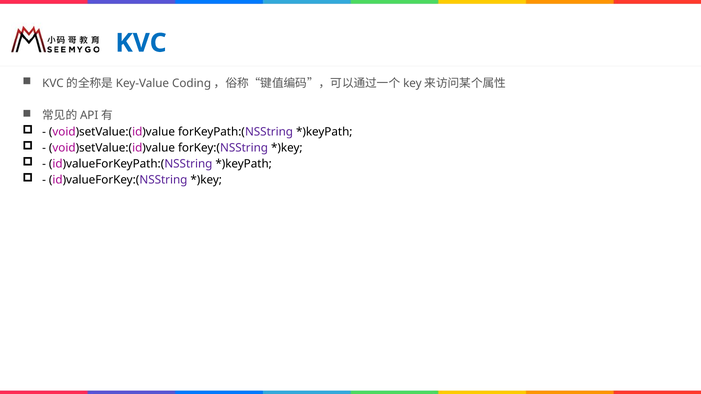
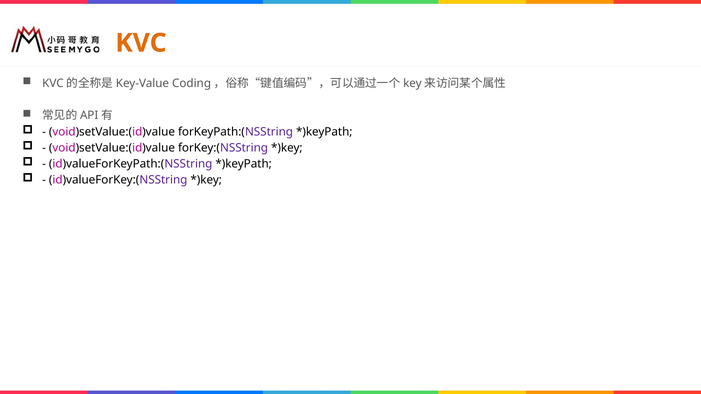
KVC colour: blue -> orange (141, 43)
